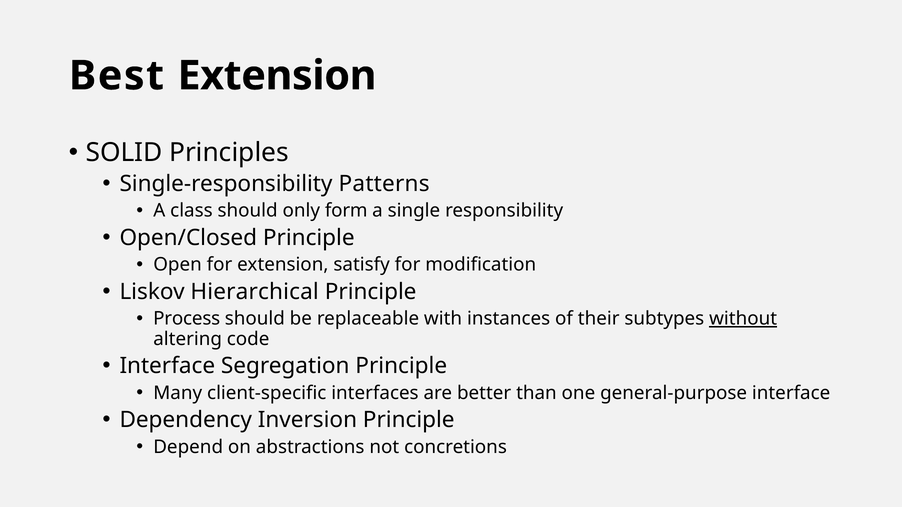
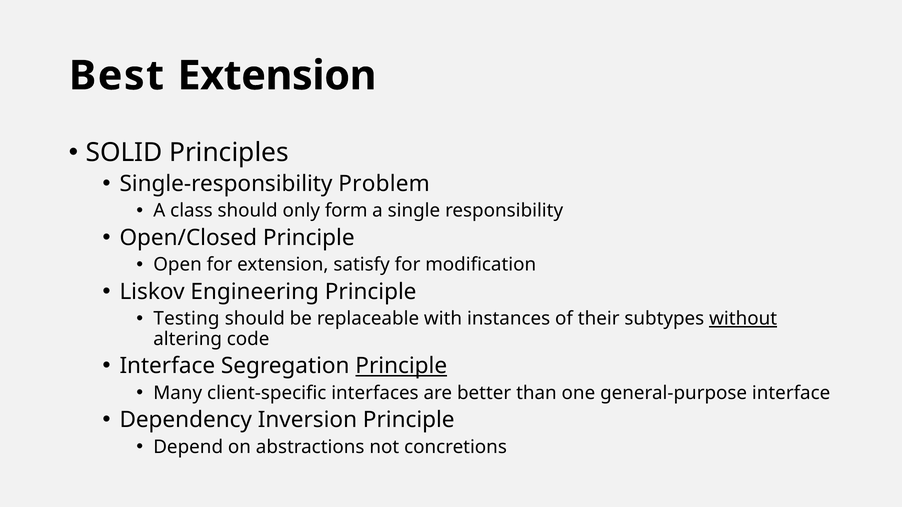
Patterns: Patterns -> Problem (384, 184)
Hierarchical: Hierarchical -> Engineering (255, 292)
Process: Process -> Testing (186, 319)
Principle underline: none -> present (401, 366)
